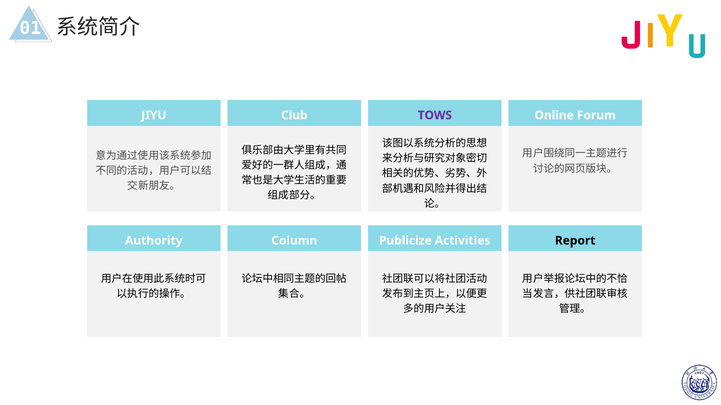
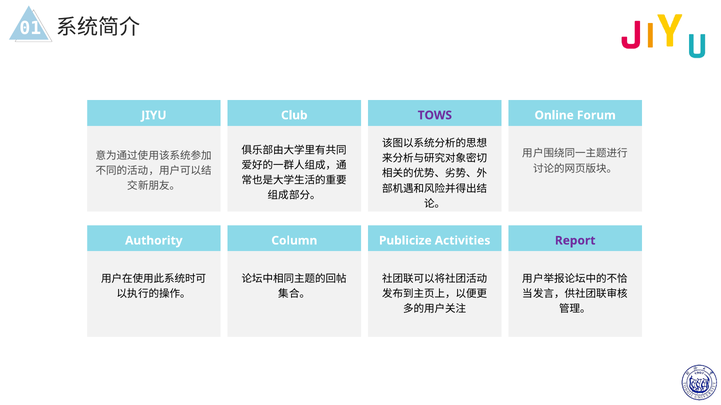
Report colour: black -> purple (575, 241)
